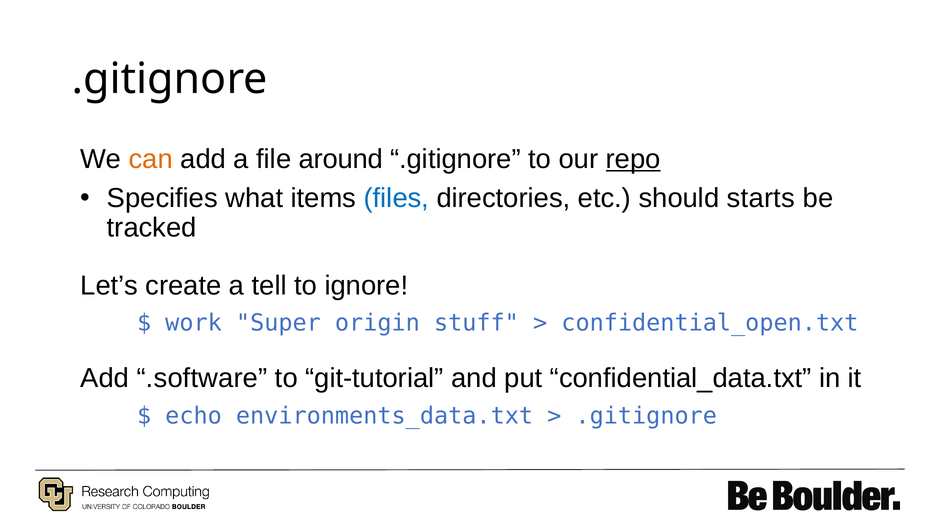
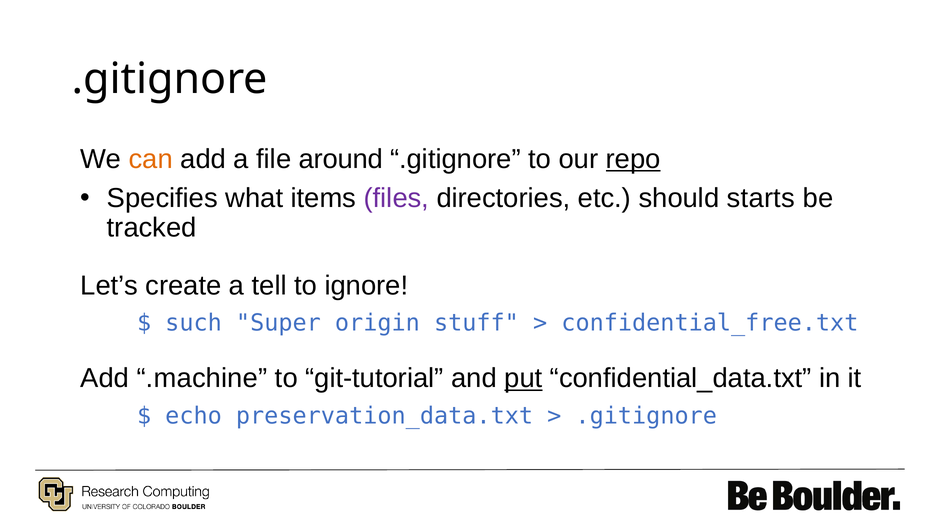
files colour: blue -> purple (396, 198)
work: work -> such (194, 323)
confidential_open.txt: confidential_open.txt -> confidential_free.txt (710, 323)
.software: .software -> .machine (202, 378)
put underline: none -> present (523, 378)
environments_data.txt: environments_data.txt -> preservation_data.txt (385, 416)
